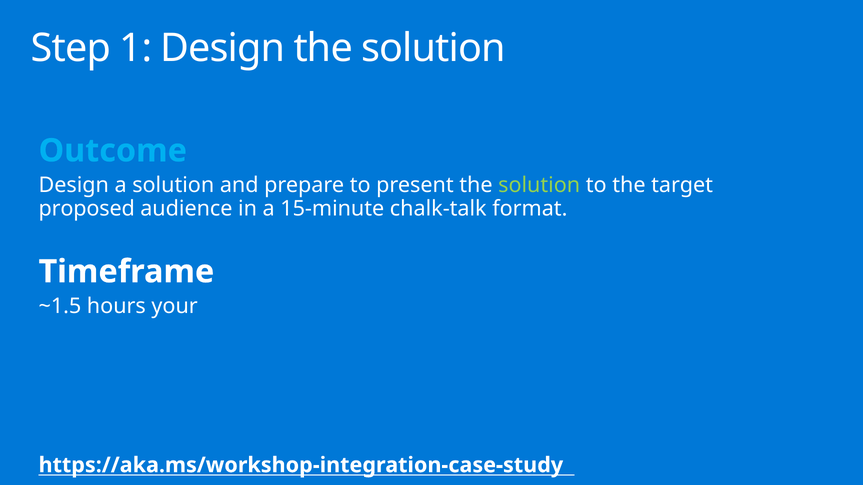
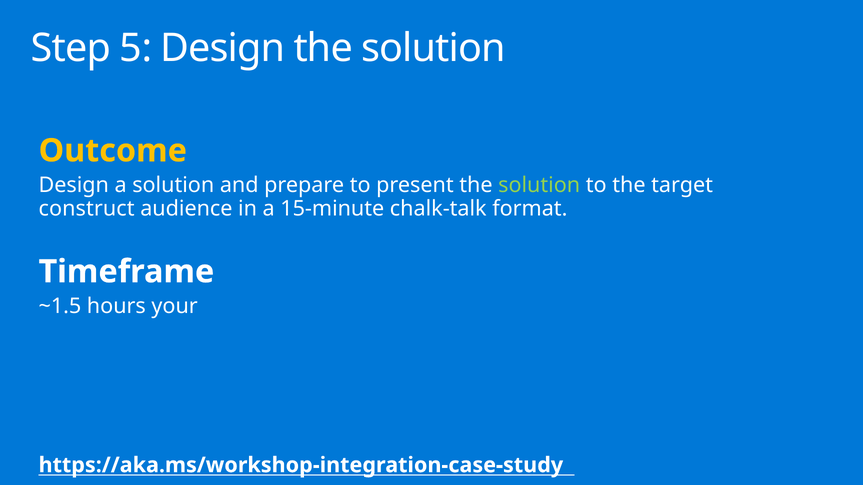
1: 1 -> 5 (136, 48)
Outcome colour: light blue -> yellow (113, 151)
proposed: proposed -> construct (87, 209)
